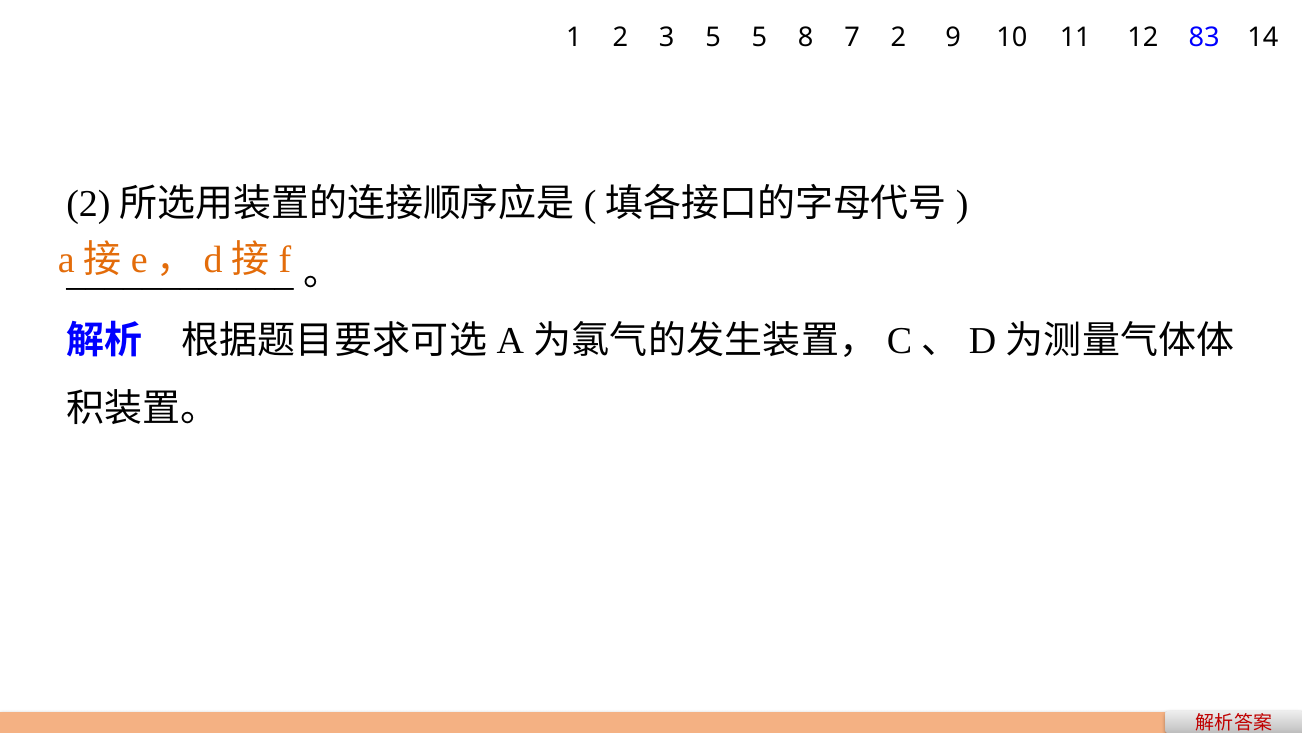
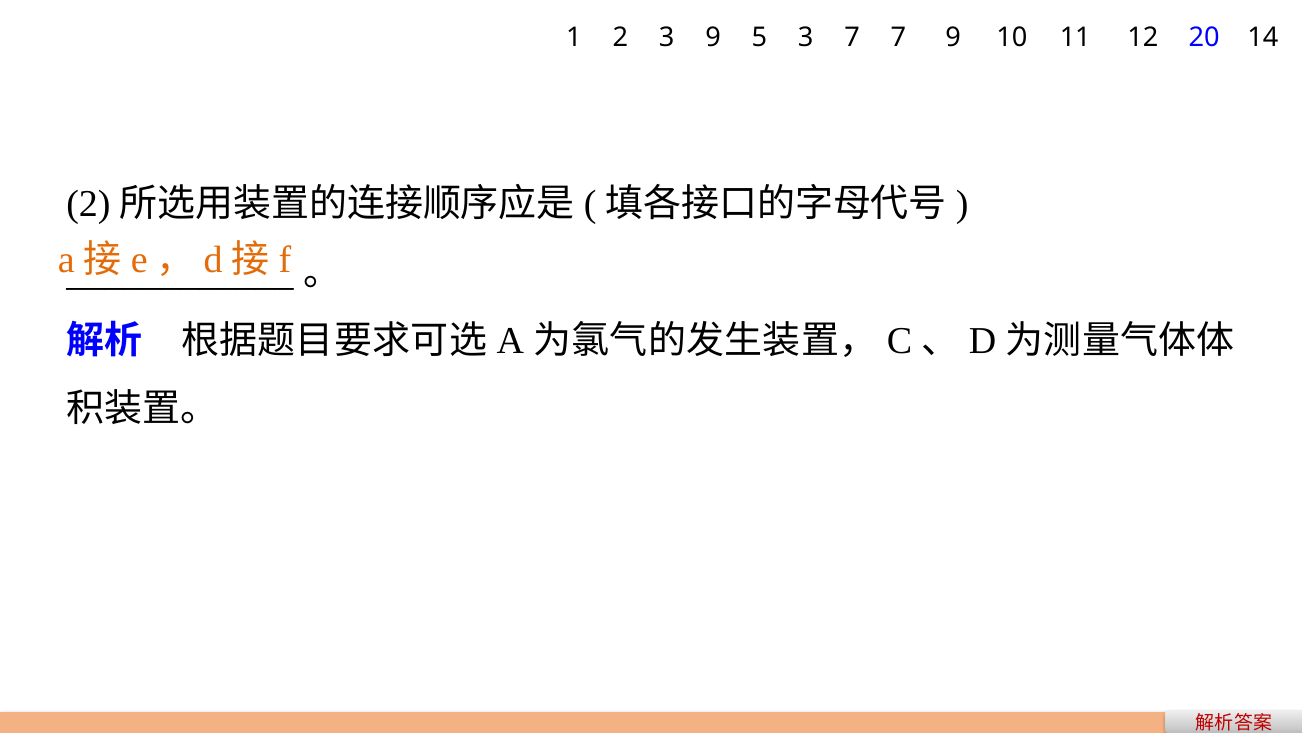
3 5: 5 -> 9 (713, 37)
5 8: 8 -> 3 (806, 37)
7 2: 2 -> 7 (898, 37)
83: 83 -> 20 (1204, 37)
